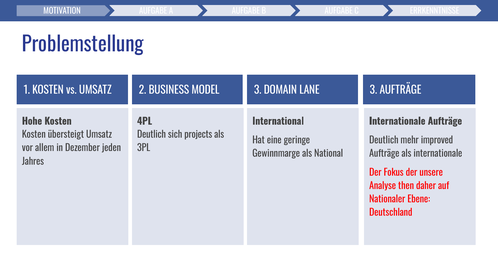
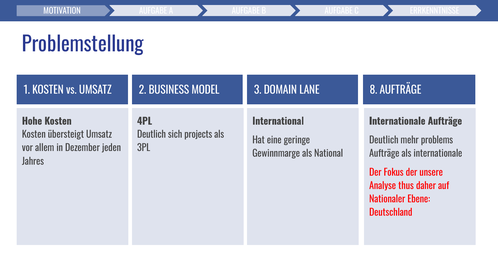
UMSATZ 3: 3 -> 8 (373, 90)
improved: improved -> problems (437, 140)
then: then -> thus (406, 186)
